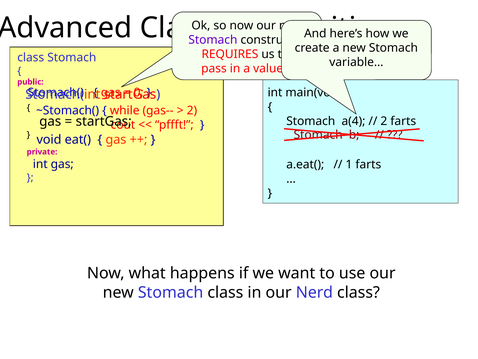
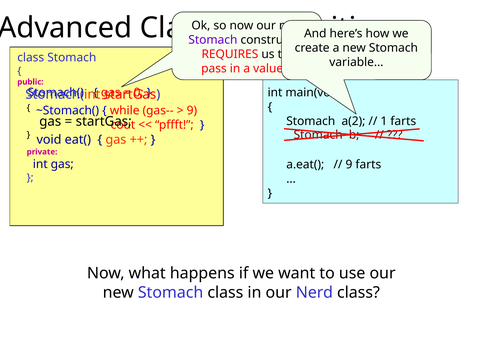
2: 2 -> 9 (192, 110)
a(4: a(4 -> a(2 (353, 121)
2: 2 -> 1 (384, 121)
1: 1 -> 9 (349, 164)
